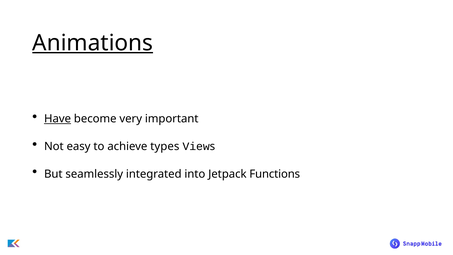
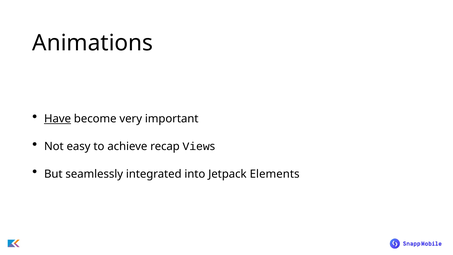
Animations underline: present -> none (93, 43)
types: types -> recap (165, 146)
Functions: Functions -> Elements (275, 174)
